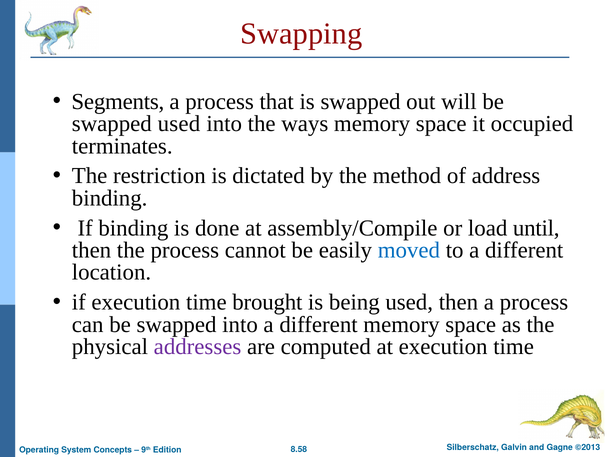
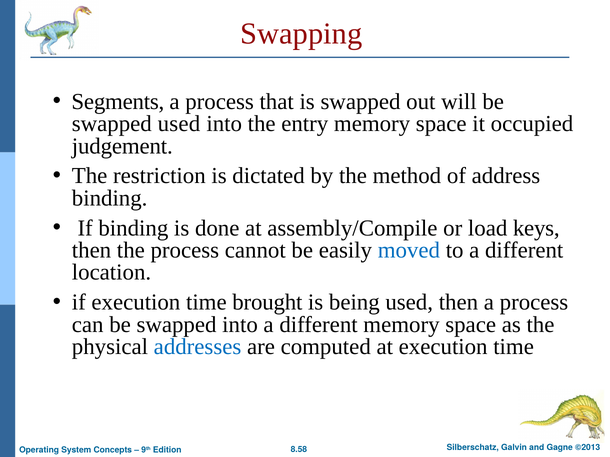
ways: ways -> entry (305, 124)
terminates: terminates -> judgement (122, 146)
until: until -> keys (536, 228)
addresses colour: purple -> blue (198, 347)
